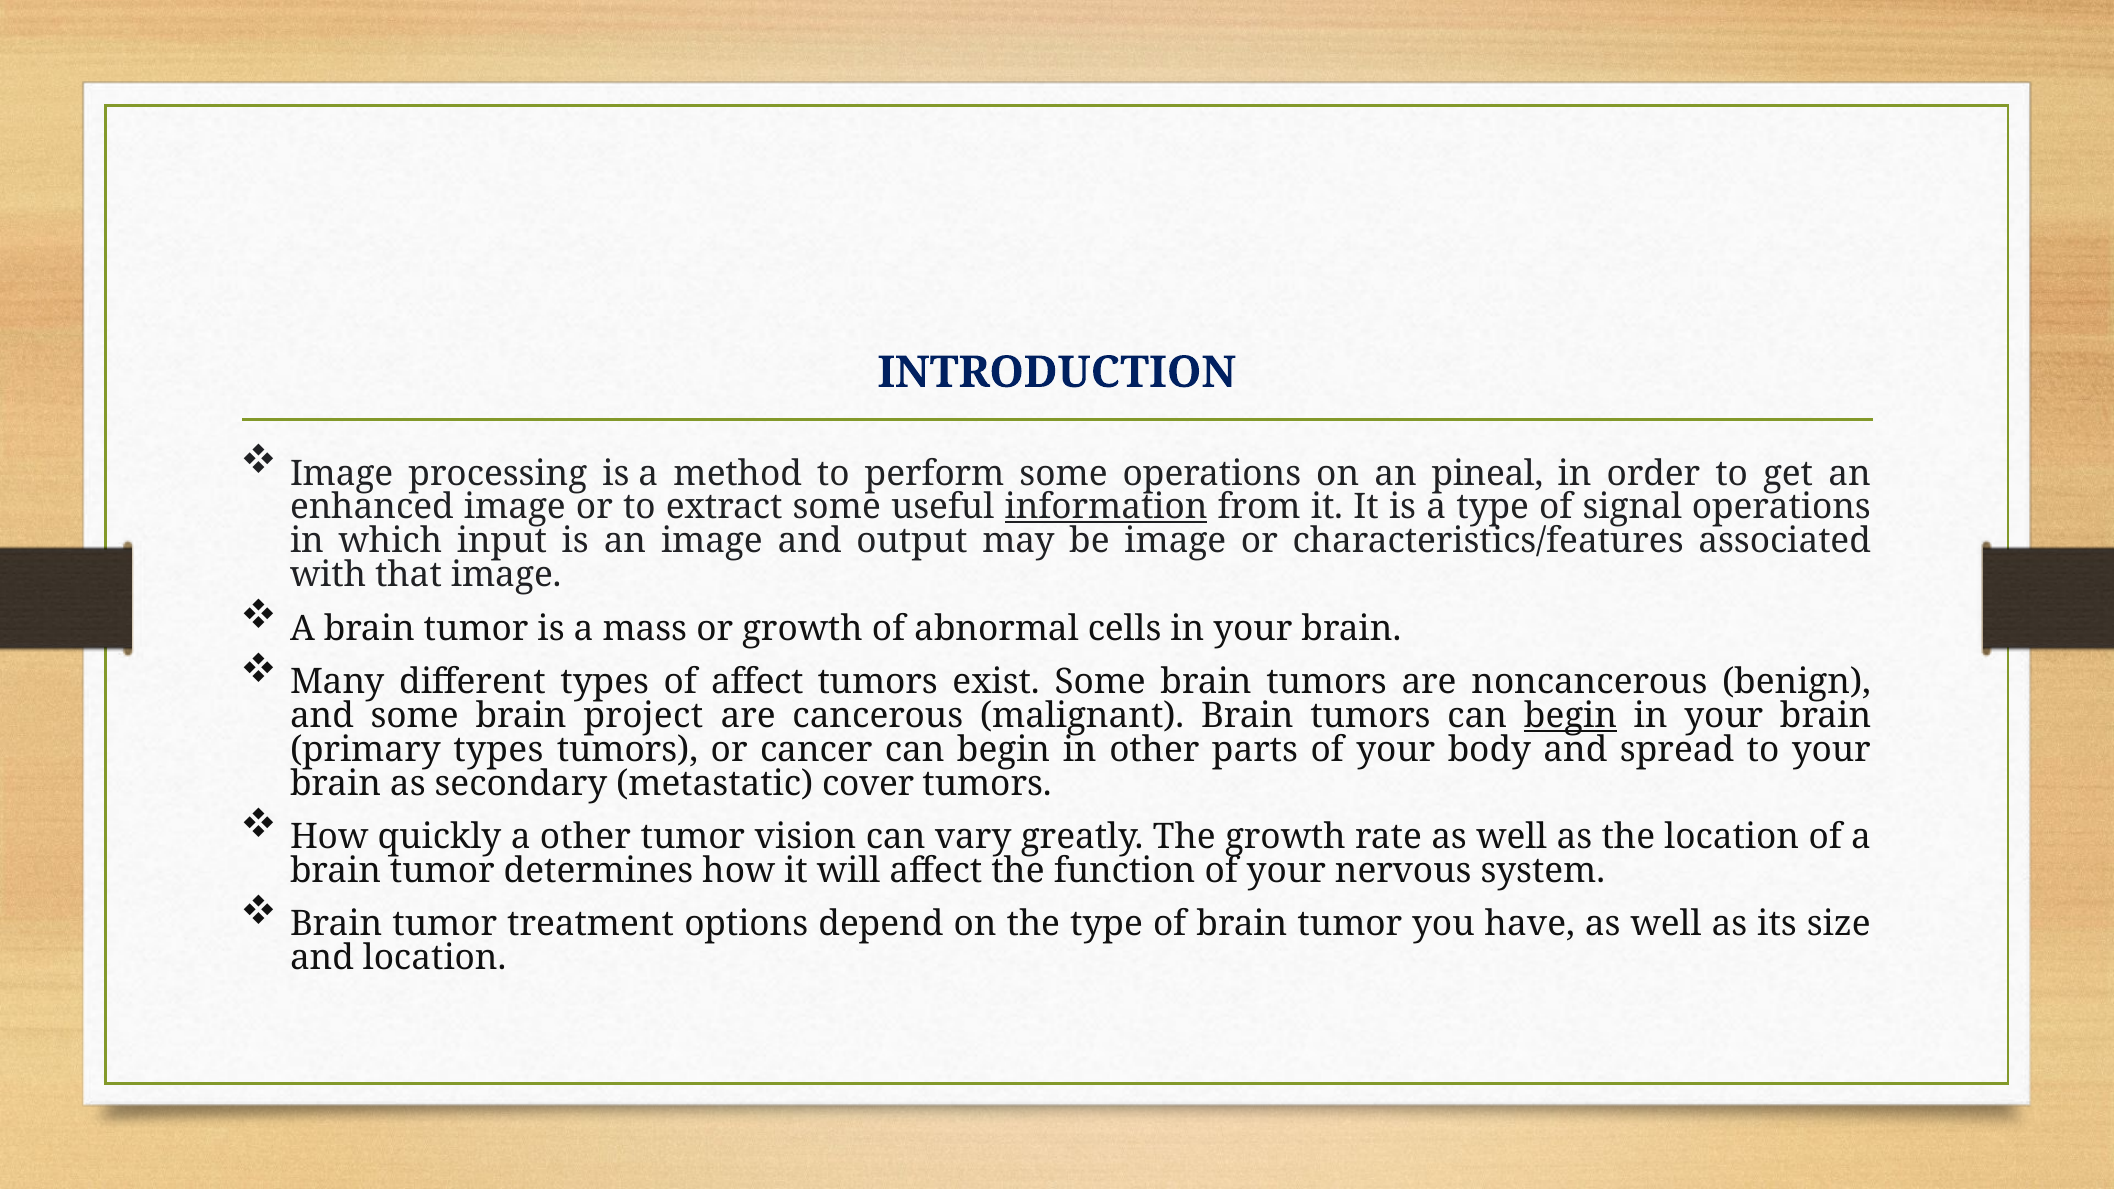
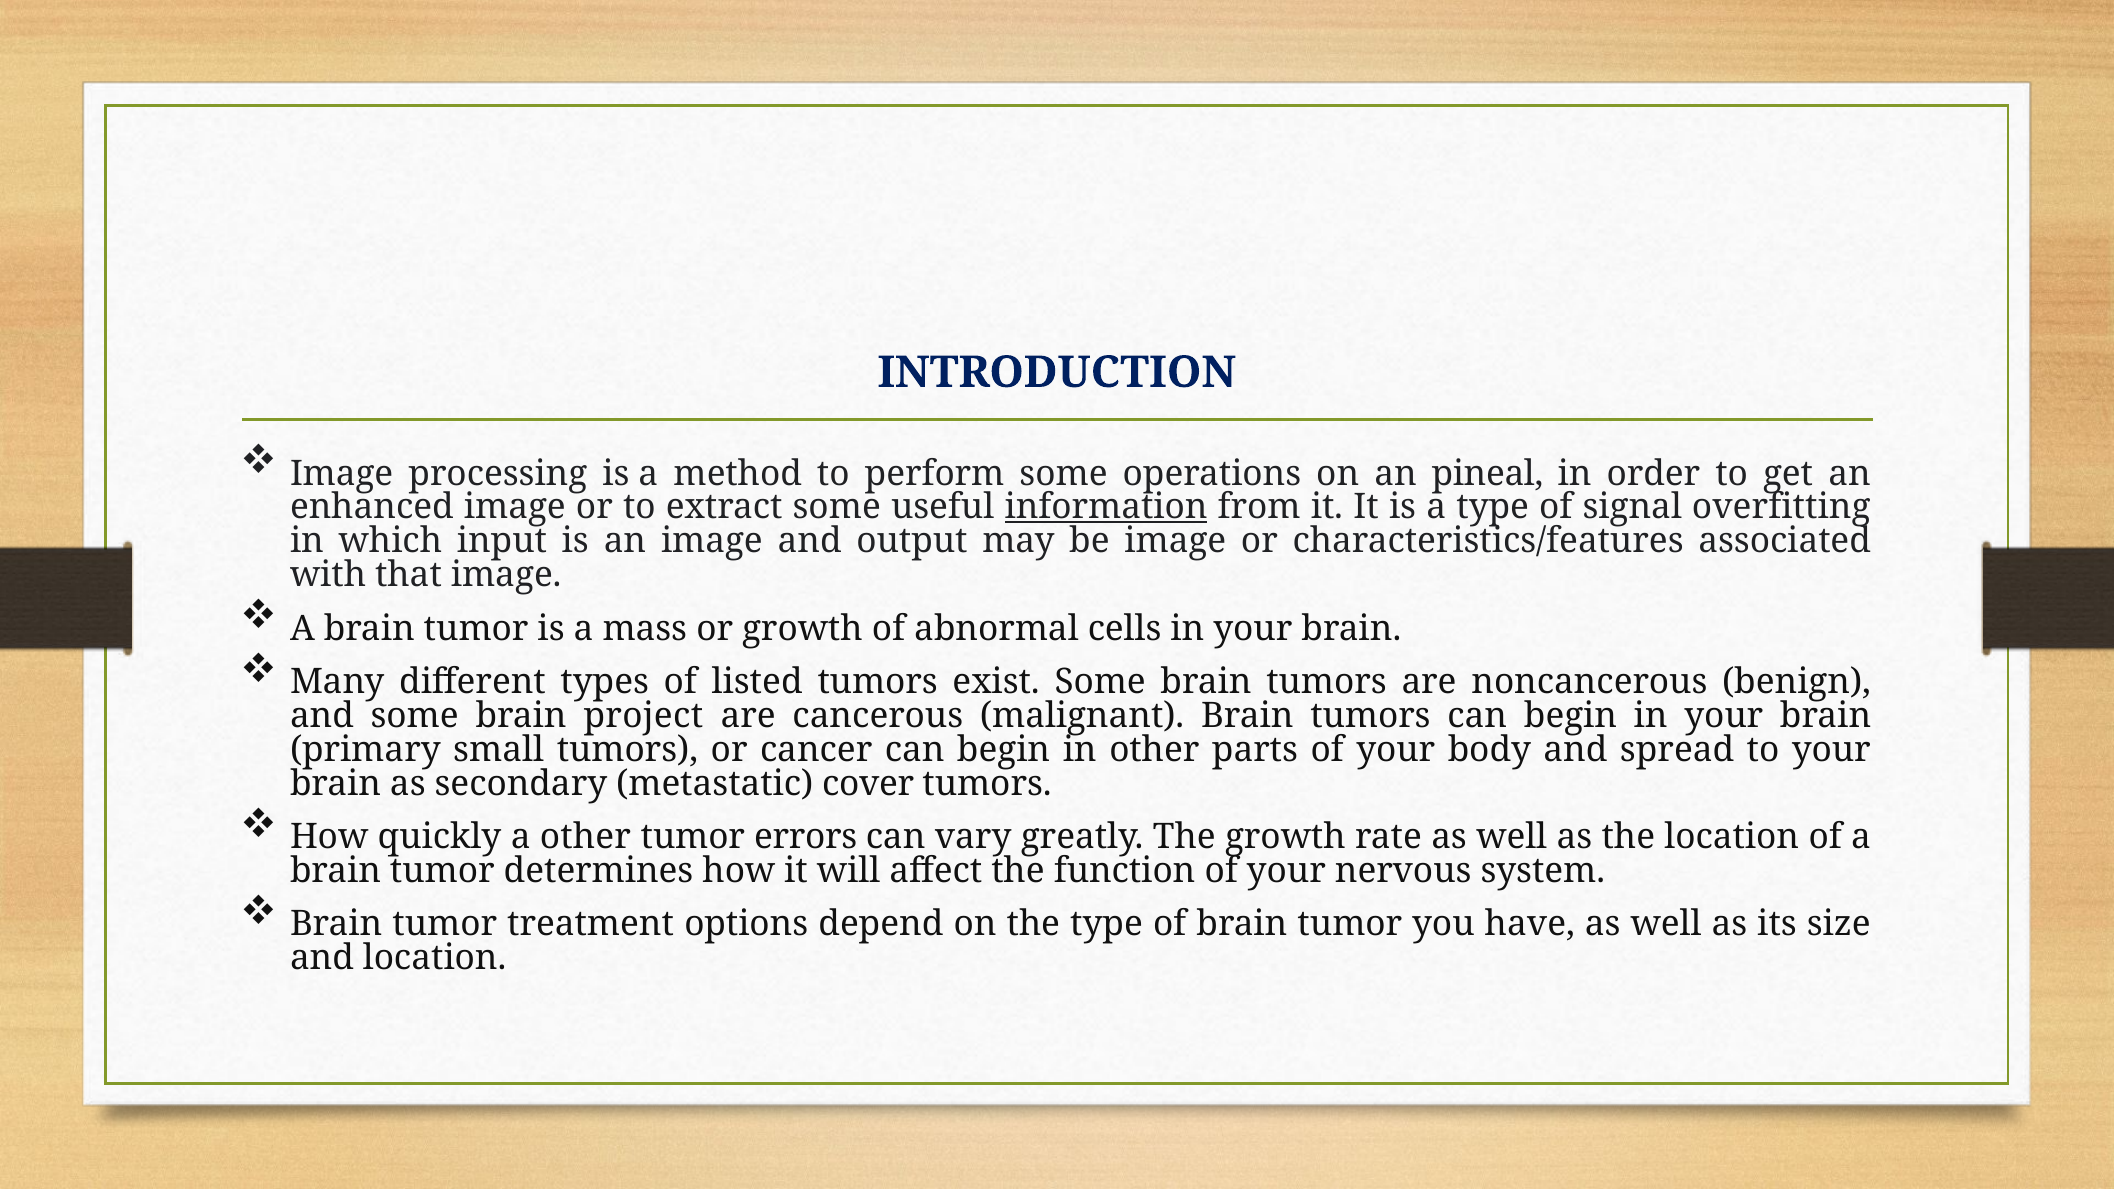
signal operations: operations -> overfitting (1781, 507)
of affect: affect -> listed (757, 682)
begin underline: present -> none (1571, 716)
primary types: types -> small (499, 750)
vision: vision -> errors (806, 837)
